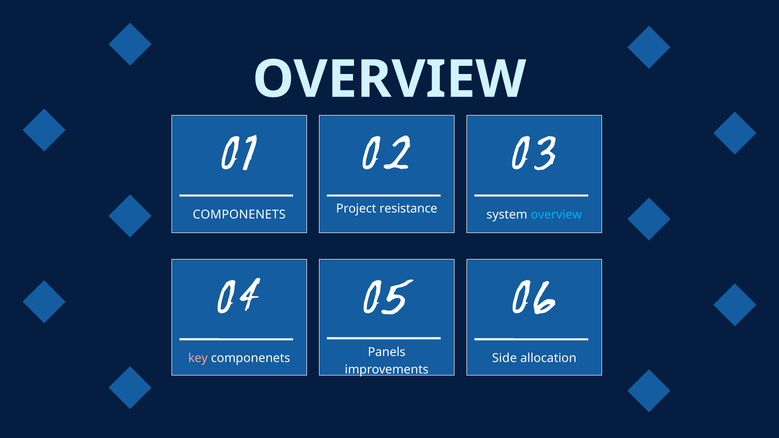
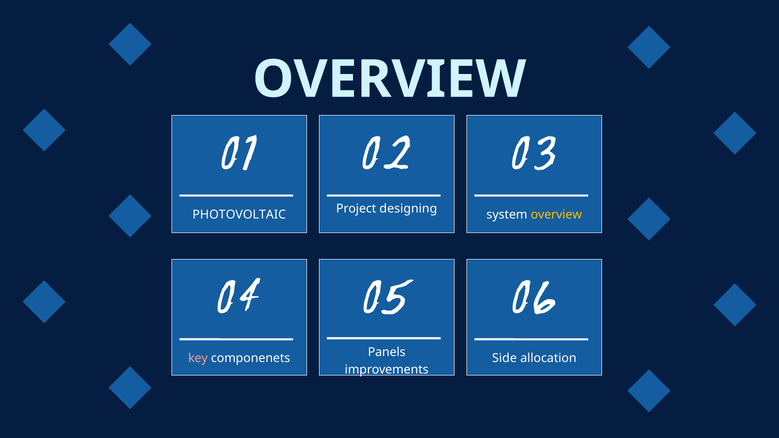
resistance: resistance -> designing (408, 209)
COMPONENETS: COMPONENETS -> PHOTOVOLTAIC (239, 215)
overview colour: light blue -> yellow (556, 215)
